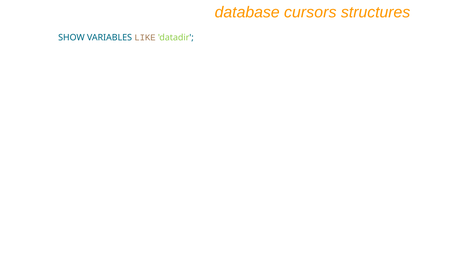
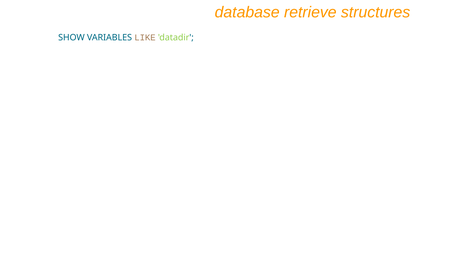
cursors: cursors -> retrieve (310, 12)
